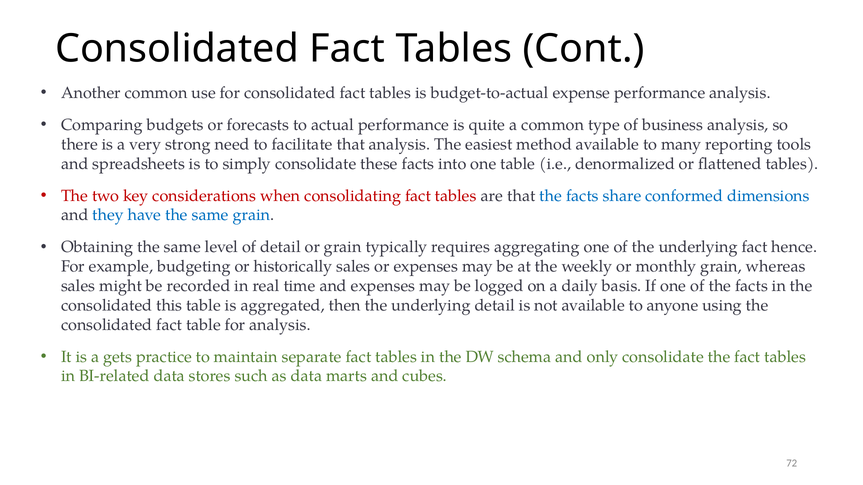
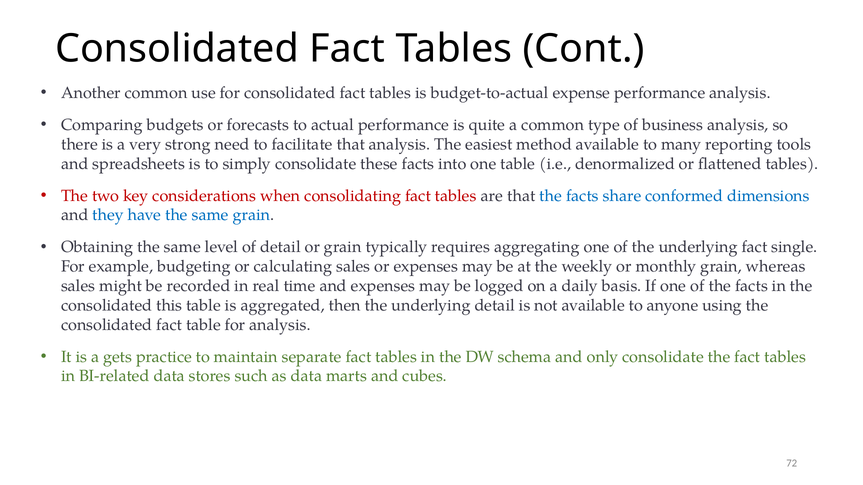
hence: hence -> single (794, 247)
historically: historically -> calculating (293, 267)
